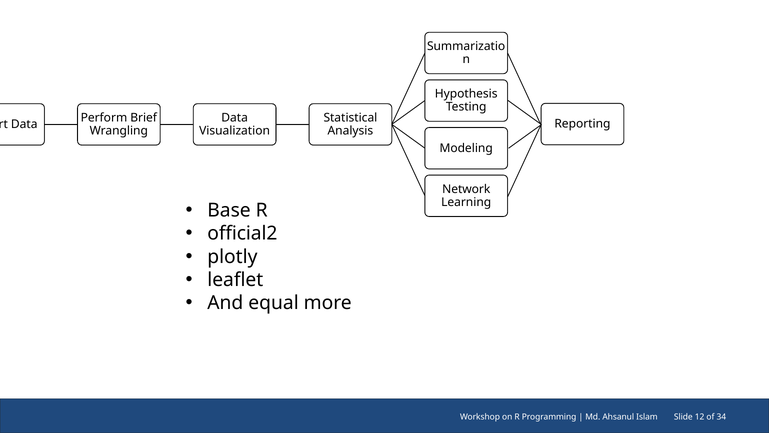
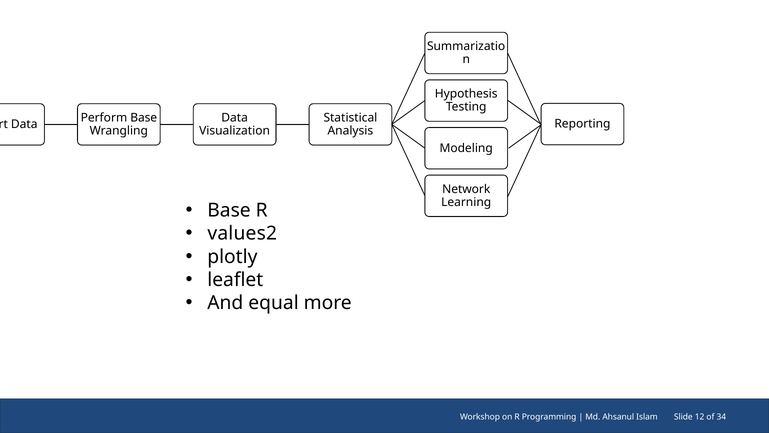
Perform Brief: Brief -> Base (144, 118)
official2: official2 -> values2 (242, 233)
